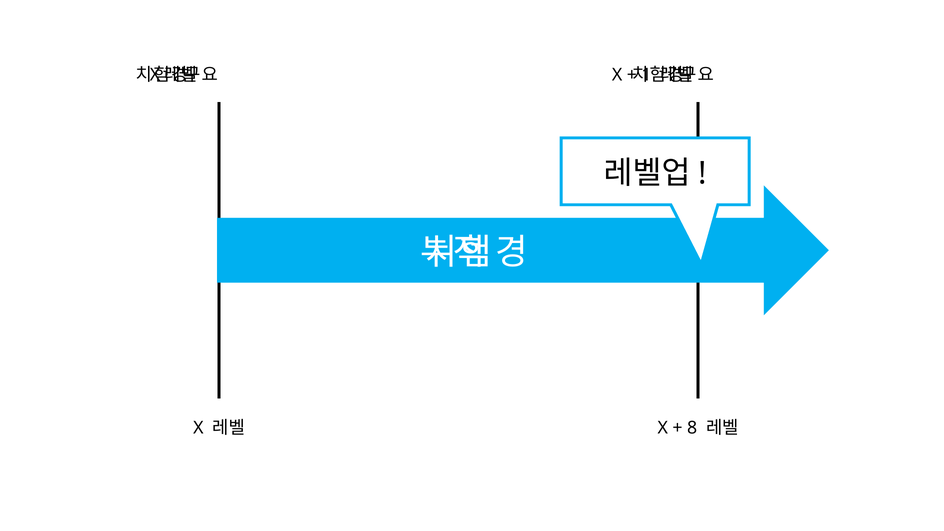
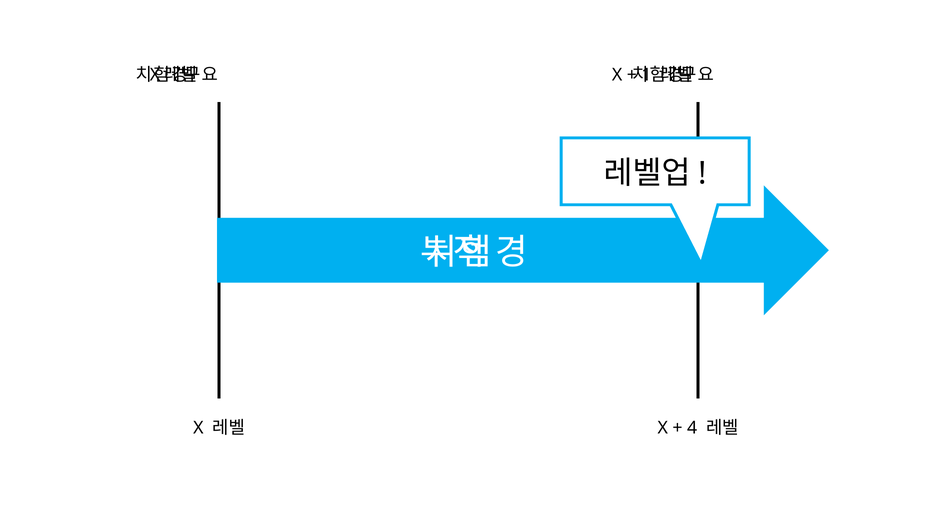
8: 8 -> 4 (692, 428)
